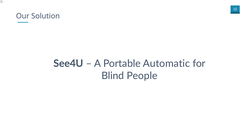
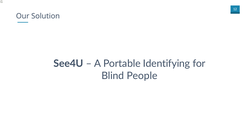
Automatic: Automatic -> Identifying (167, 64)
